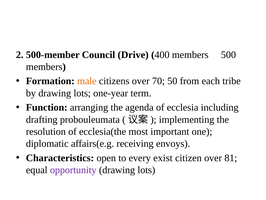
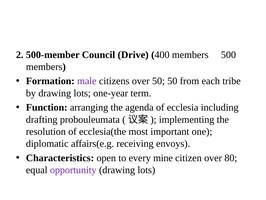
male colour: orange -> purple (87, 81)
over 70: 70 -> 50 (158, 81)
exist: exist -> mine (163, 158)
81: 81 -> 80 (231, 158)
